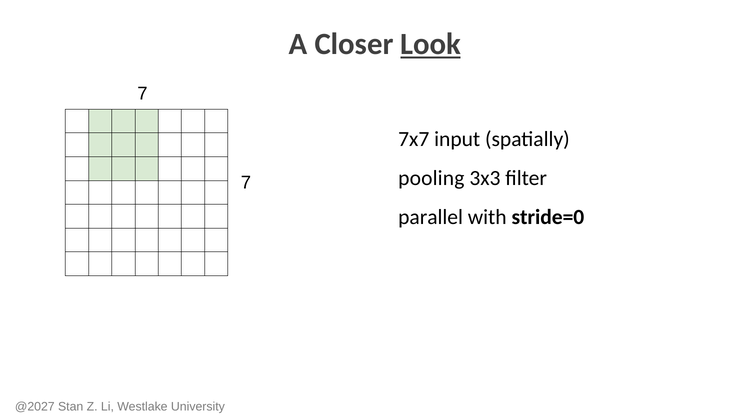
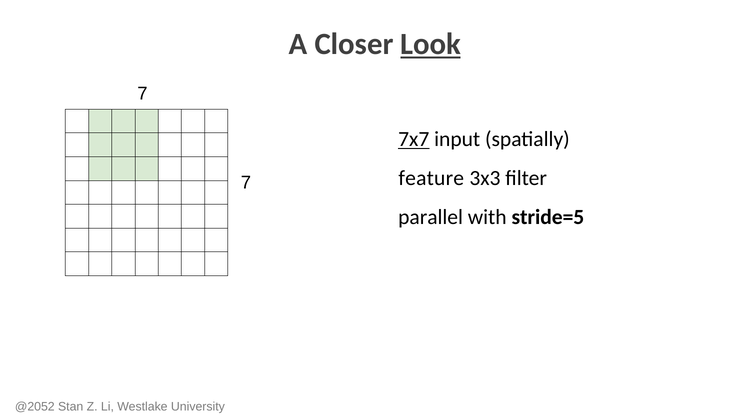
7x7 underline: none -> present (414, 139)
pooling: pooling -> feature (431, 178)
stride=0: stride=0 -> stride=5 (548, 217)
@2027: @2027 -> @2052 (35, 406)
